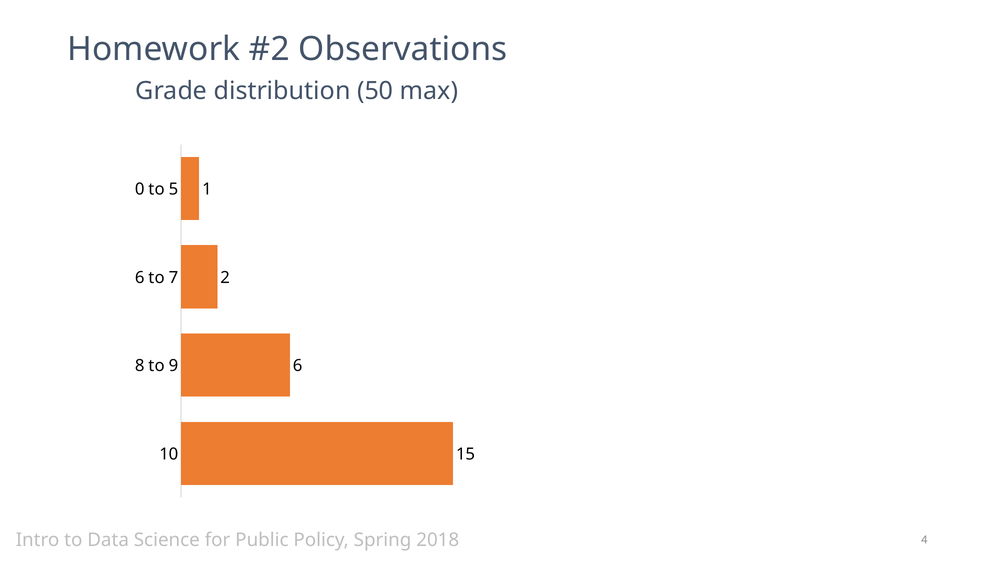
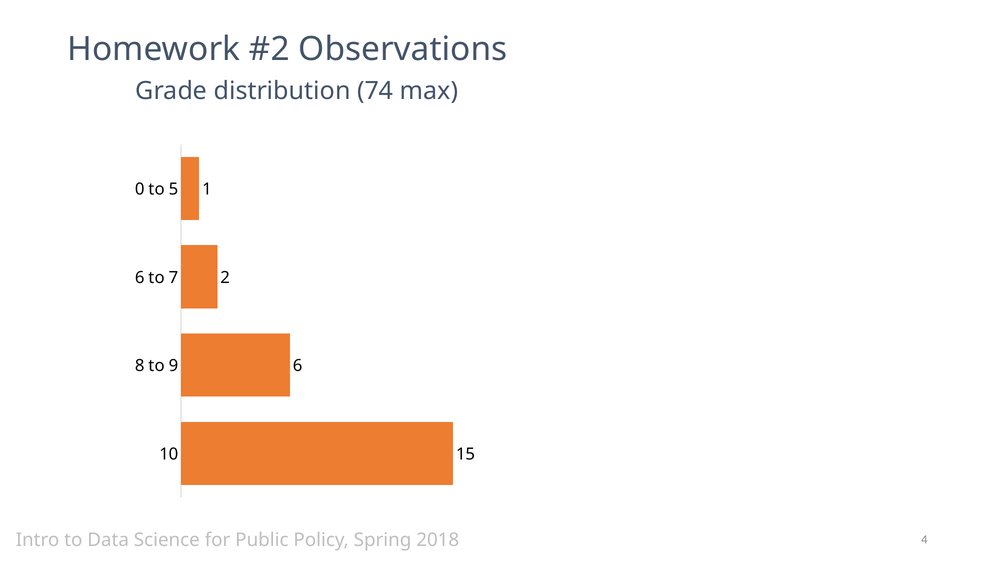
50: 50 -> 74 (375, 91)
